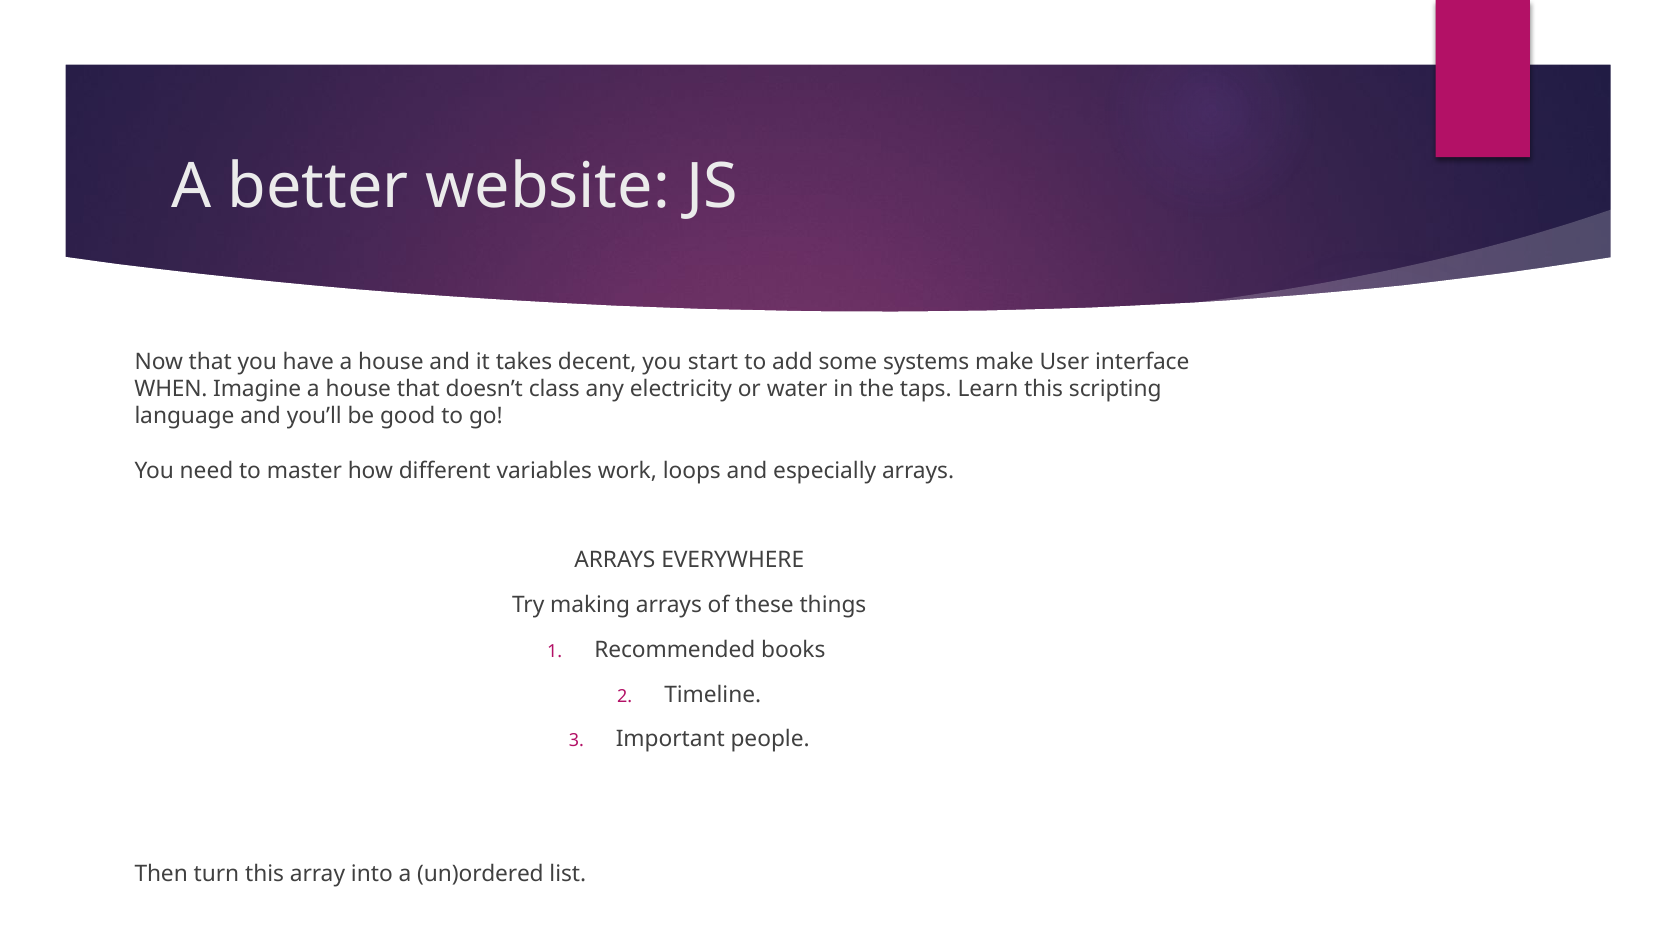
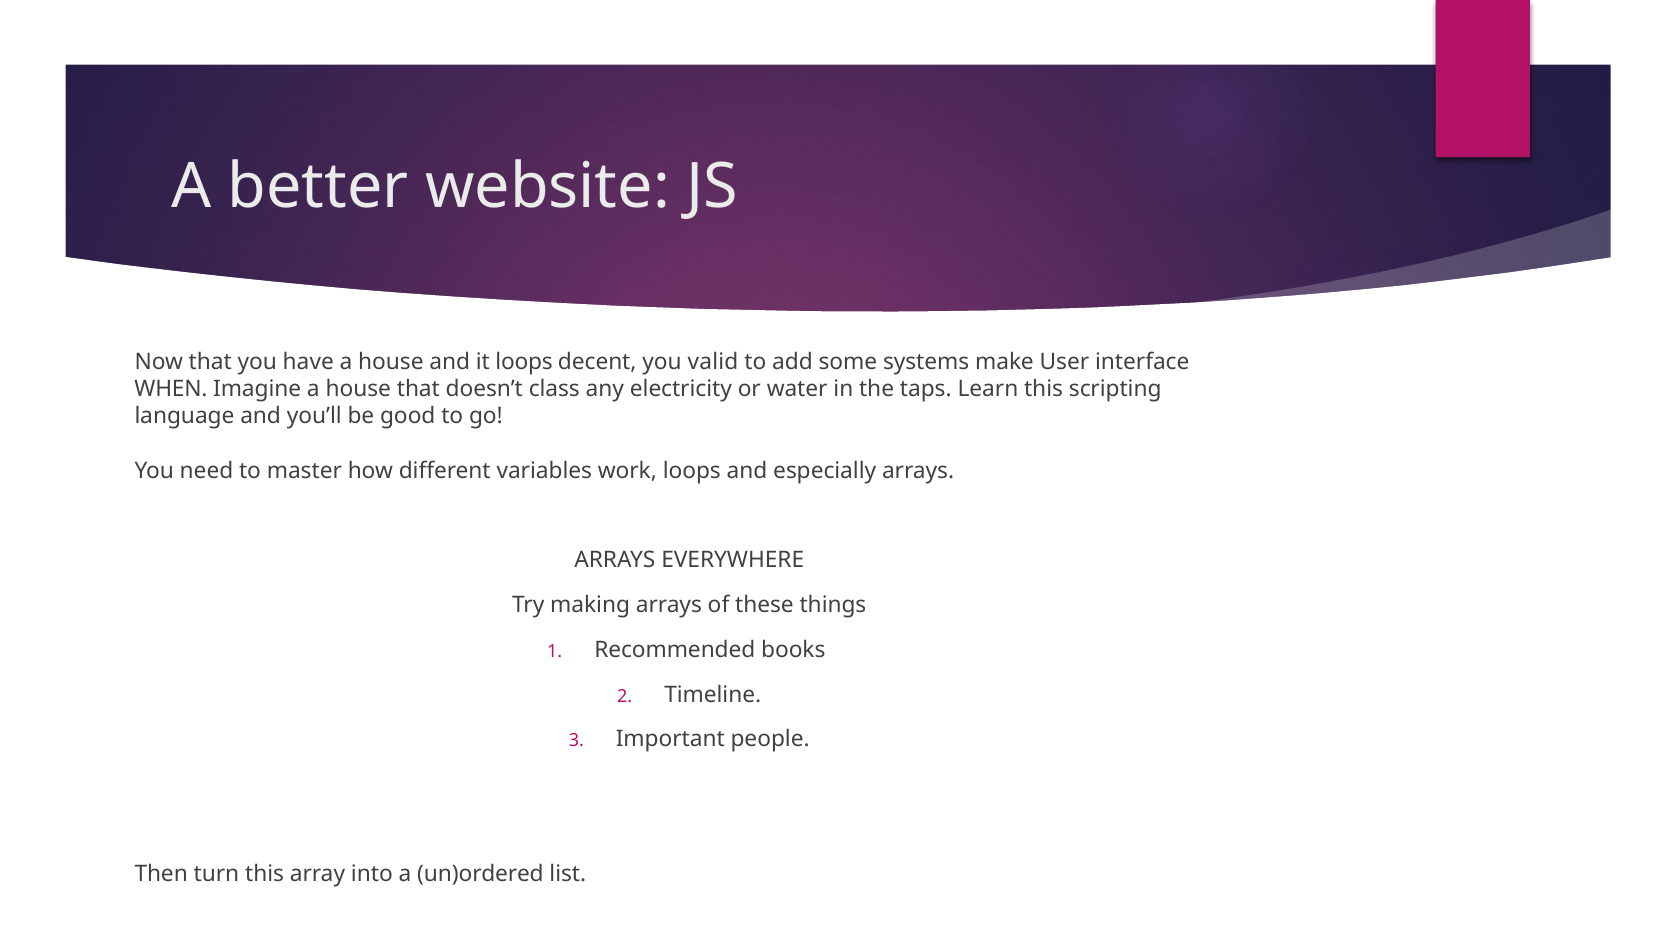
it takes: takes -> loops (524, 362)
start: start -> valid (713, 362)
